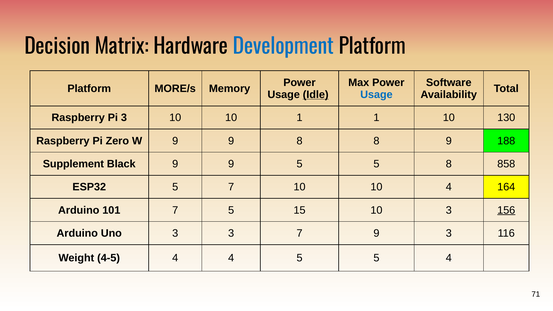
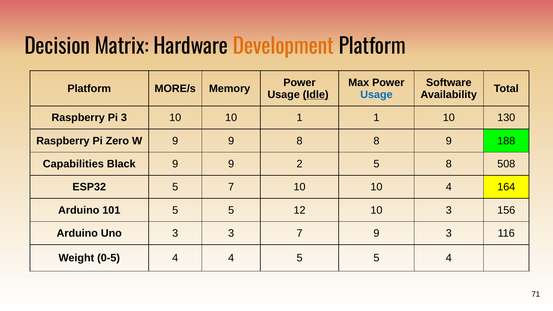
Development colour: blue -> orange (283, 47)
Supplement: Supplement -> Capabilities (73, 164)
9 5: 5 -> 2 (300, 164)
858: 858 -> 508 (506, 164)
101 7: 7 -> 5 (175, 210)
15: 15 -> 12 (300, 210)
156 underline: present -> none (506, 210)
4-5: 4-5 -> 0-5 (109, 258)
